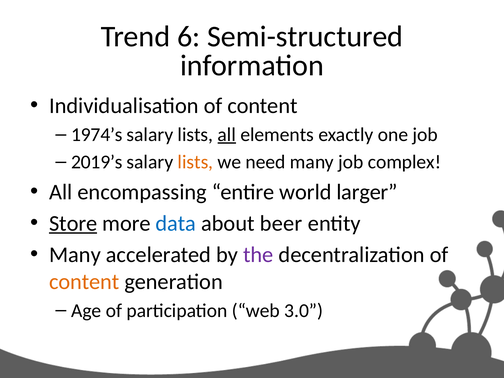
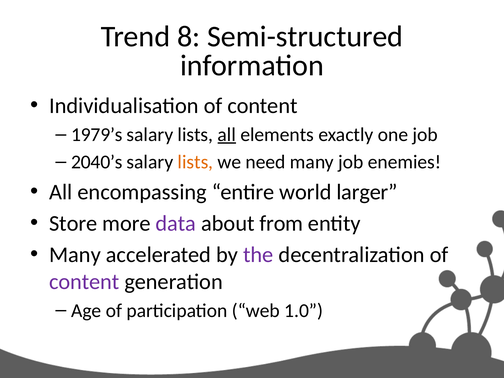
6: 6 -> 8 (189, 37)
1974’s: 1974’s -> 1979’s (97, 135)
2019’s: 2019’s -> 2040’s (97, 162)
complex: complex -> enemies (404, 162)
Store underline: present -> none (73, 223)
data colour: blue -> purple (176, 223)
beer: beer -> from (281, 223)
content colour: orange -> purple (84, 282)
3.0: 3.0 -> 1.0 (304, 311)
